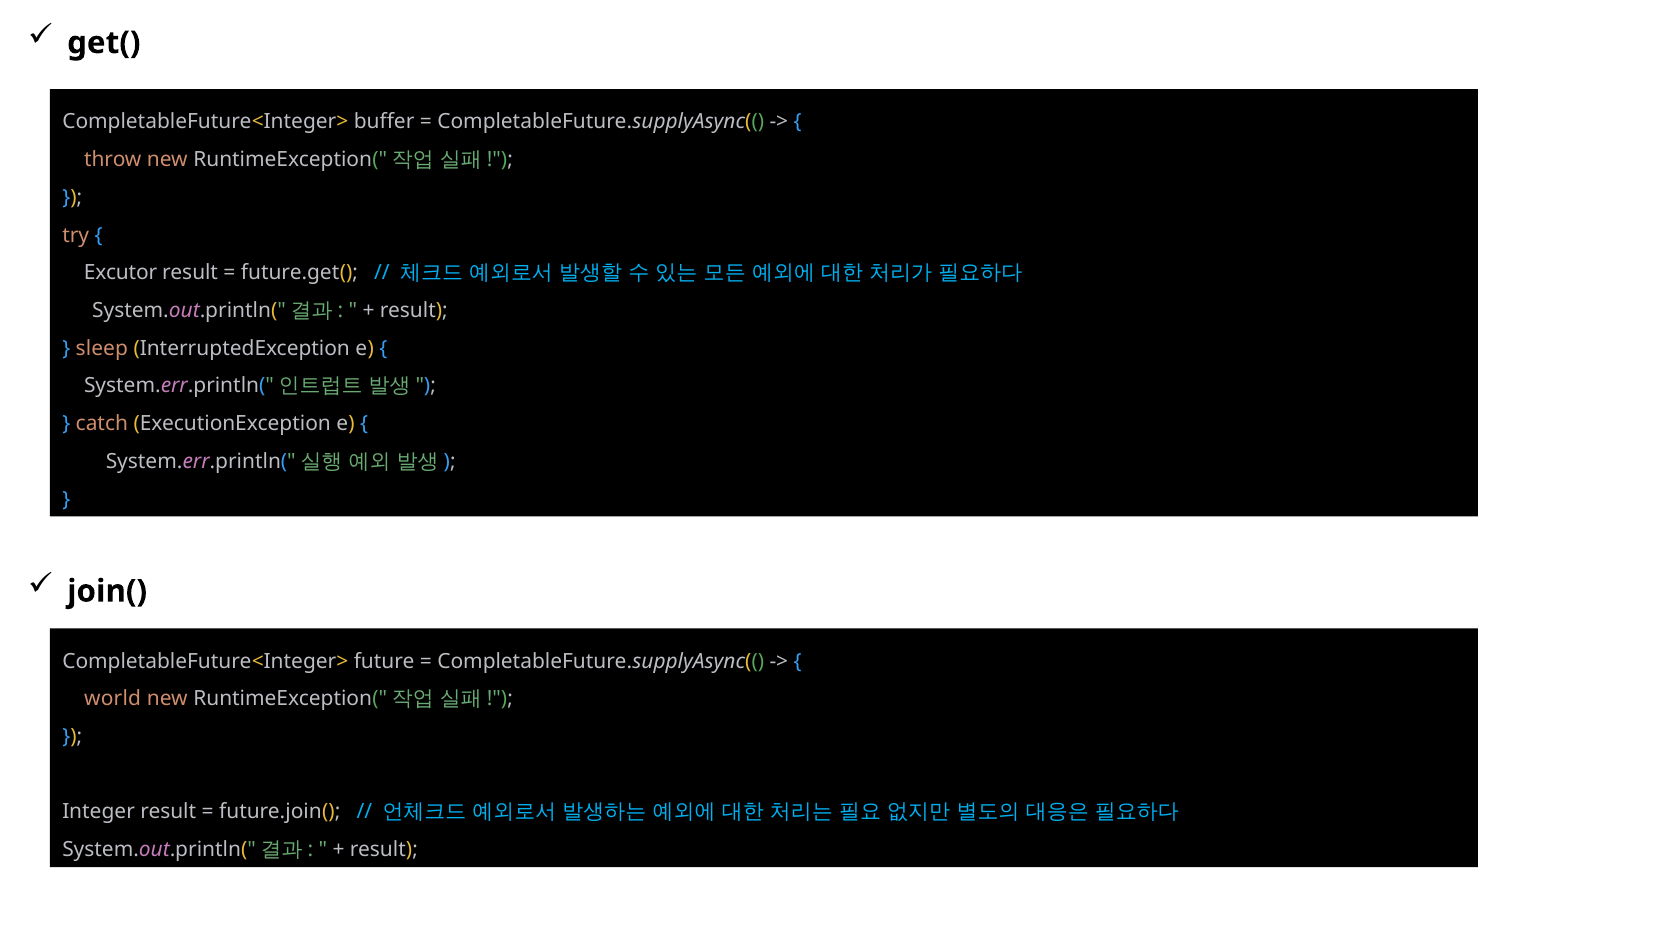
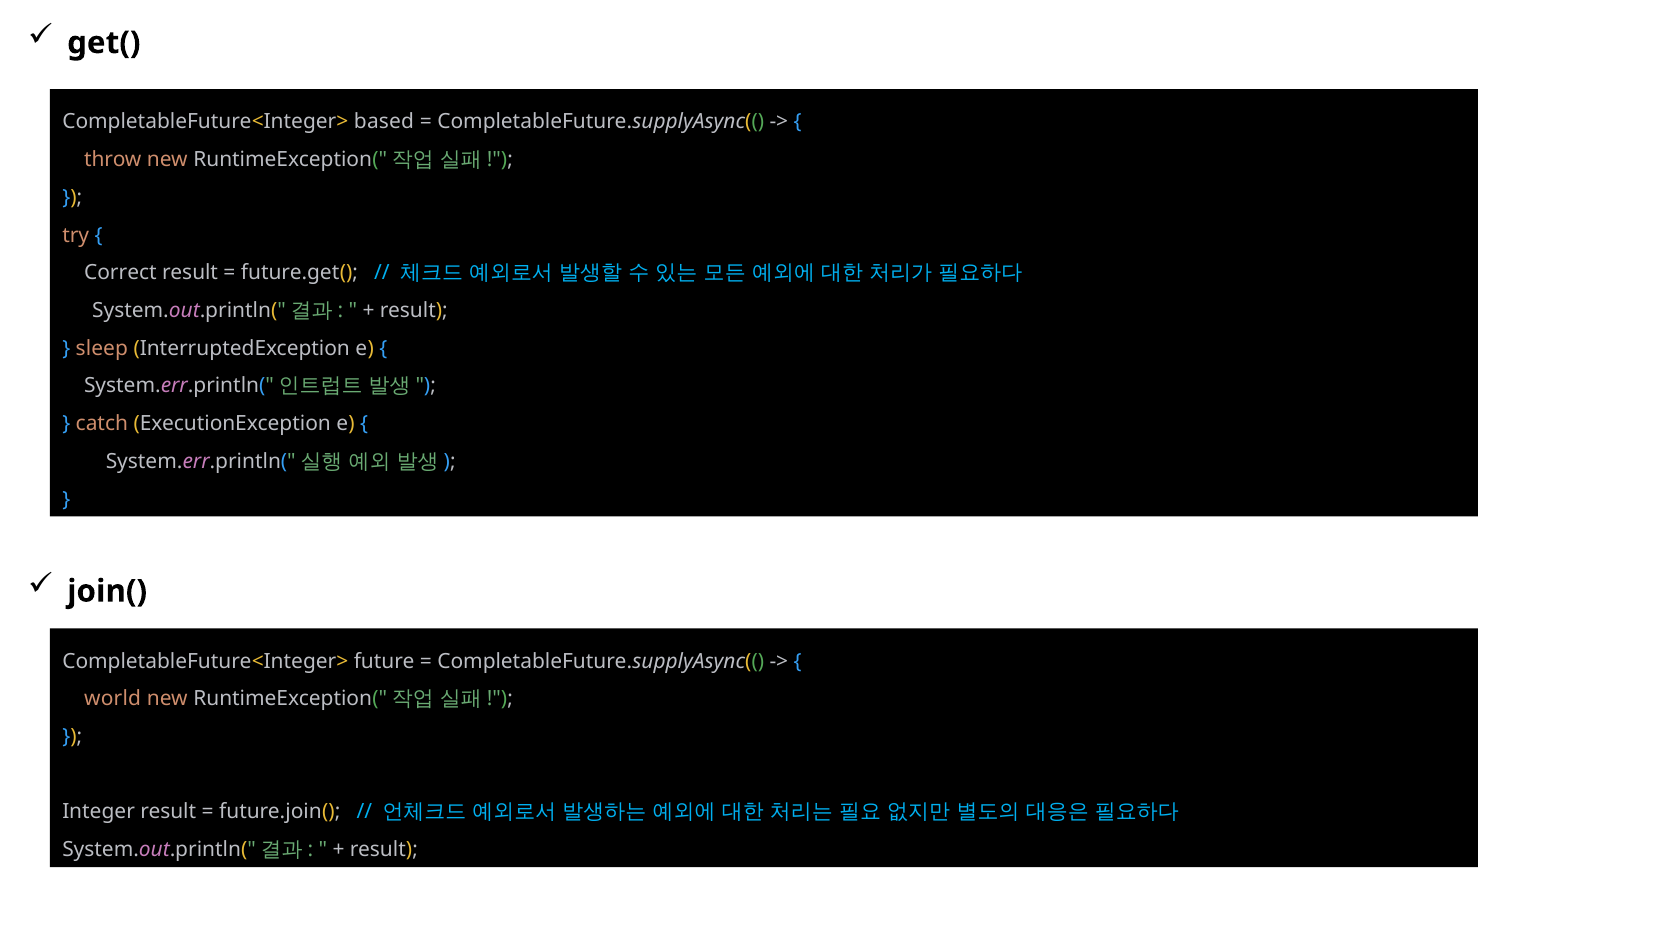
buffer: buffer -> based (384, 122)
Excutor: Excutor -> Correct (120, 273)
